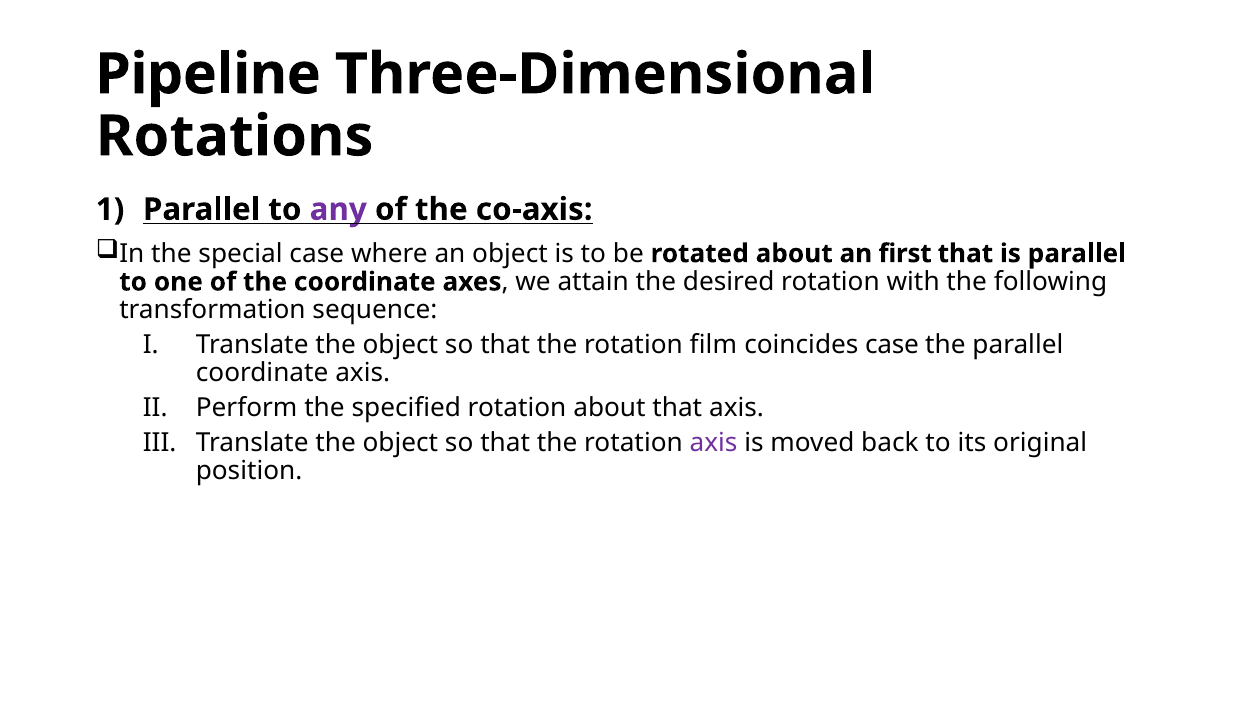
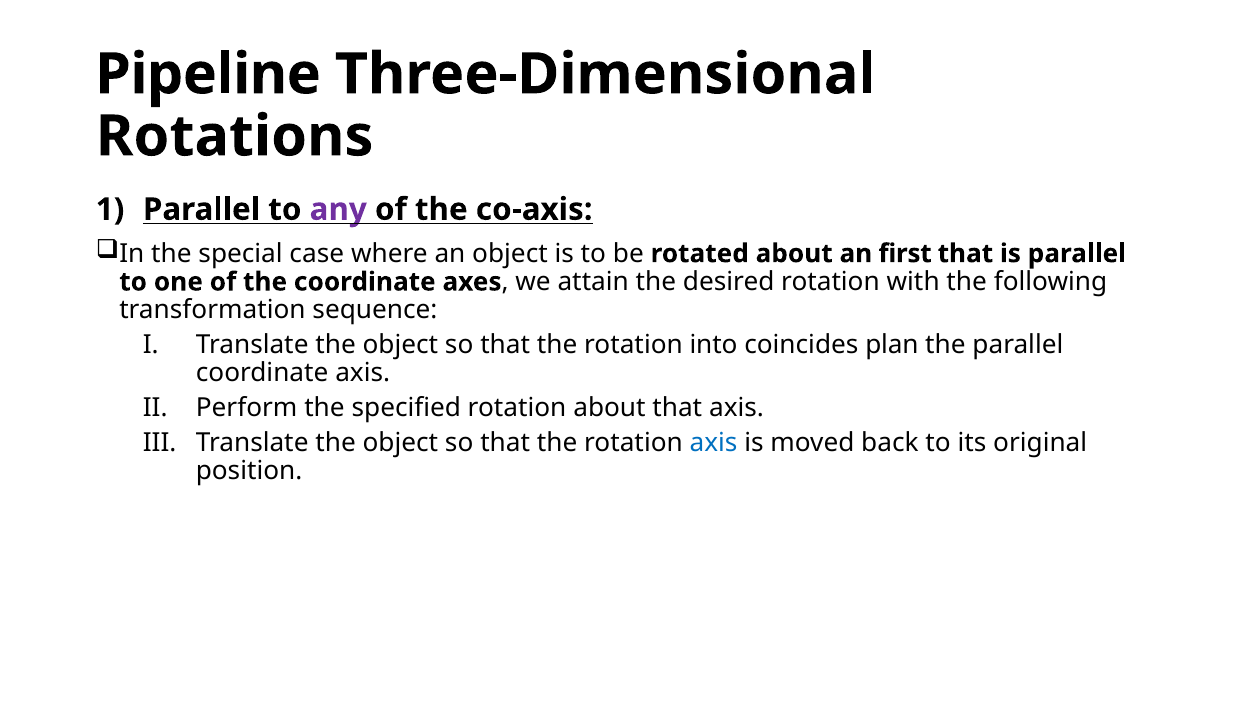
film: film -> into (714, 345)
coincides case: case -> plan (892, 345)
axis colour: purple -> blue (713, 443)
